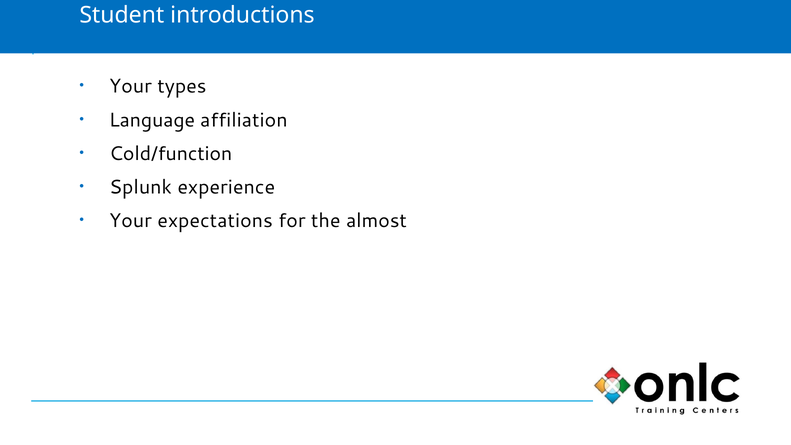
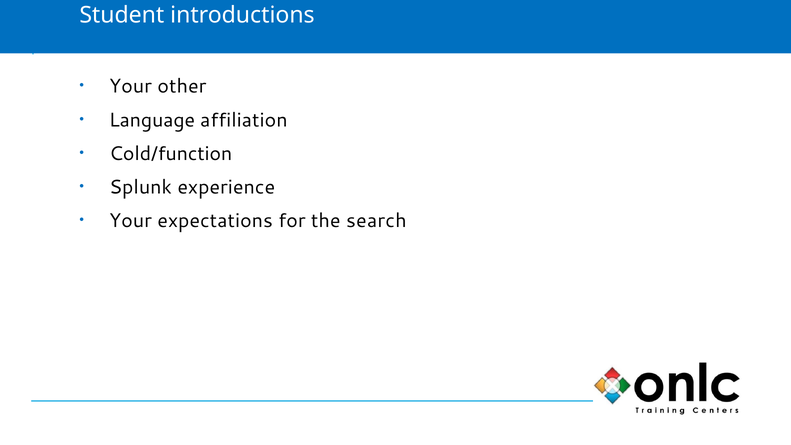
types: types -> other (182, 86)
almost: almost -> search (376, 221)
